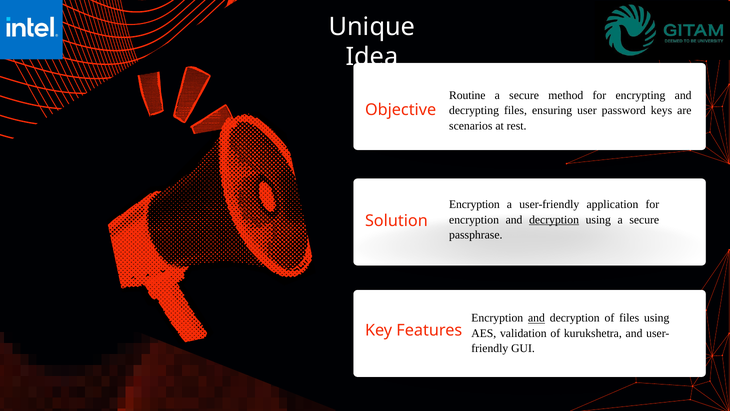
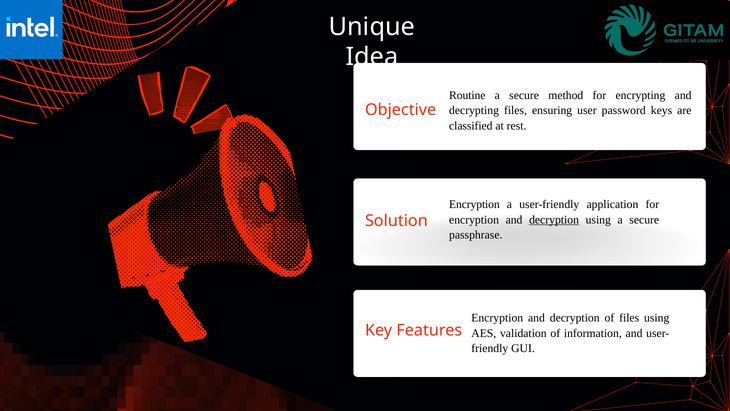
scenarios: scenarios -> classified (471, 126)
and underline: present -> none (536, 318)
kurukshetra: kurukshetra -> information (593, 333)
